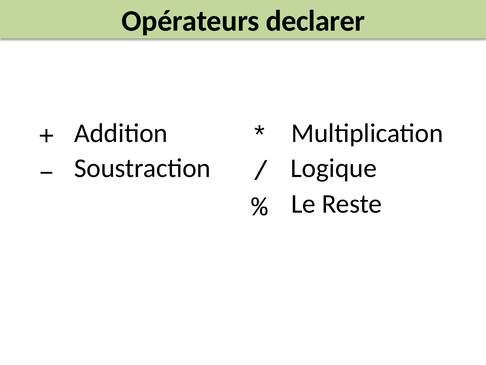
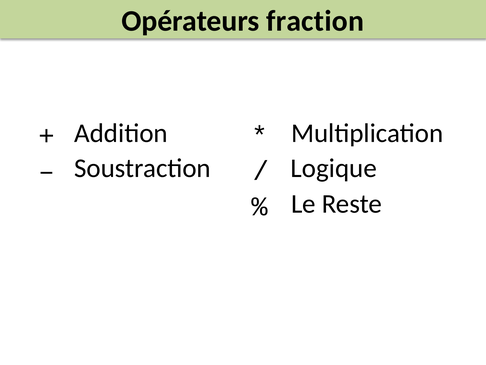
declarer: declarer -> fraction (315, 21)
